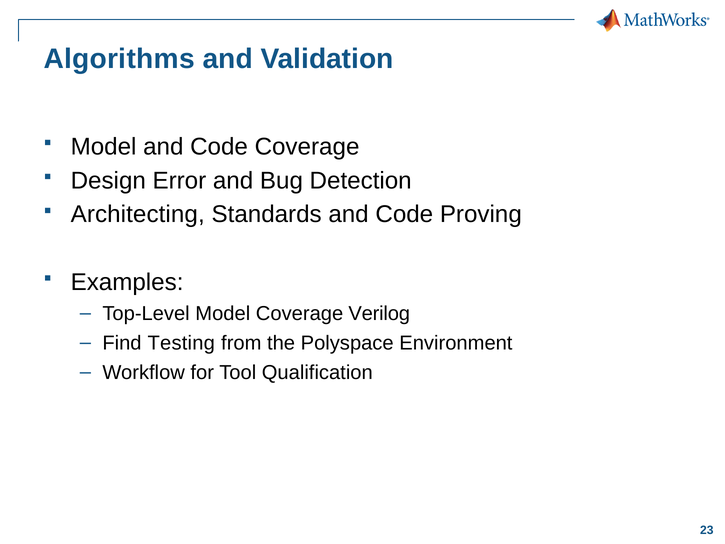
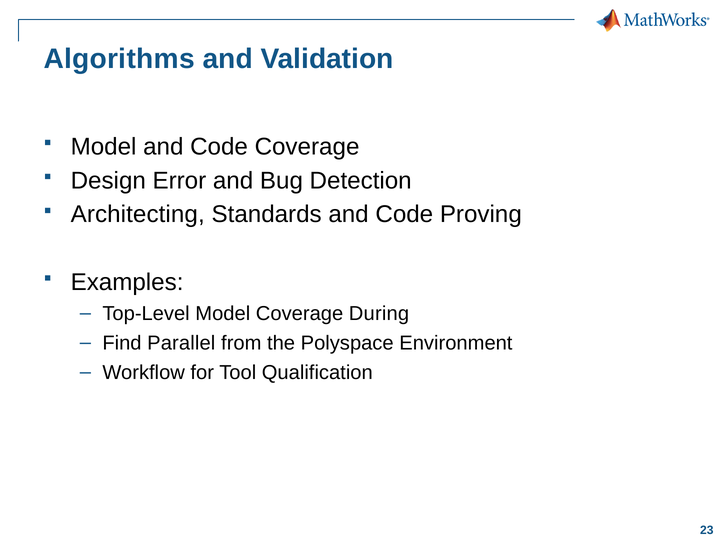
Verilog: Verilog -> During (379, 314)
Testing: Testing -> Parallel (181, 343)
